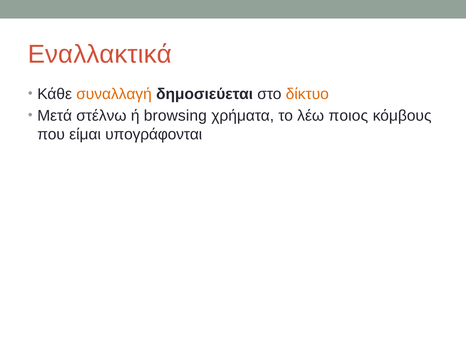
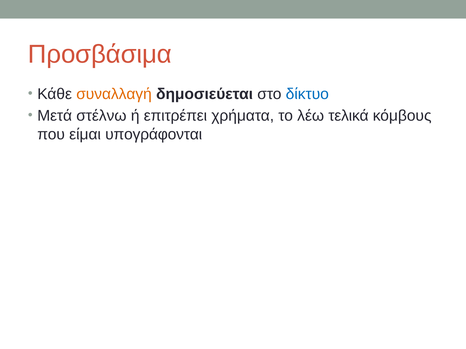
Εναλλακτικά: Εναλλακτικά -> Προσβάσιμα (100, 54)
δίκτυο colour: orange -> blue (307, 94)
browsing: browsing -> επιτρέπει (175, 116)
ποιος: ποιος -> τελικά (348, 116)
